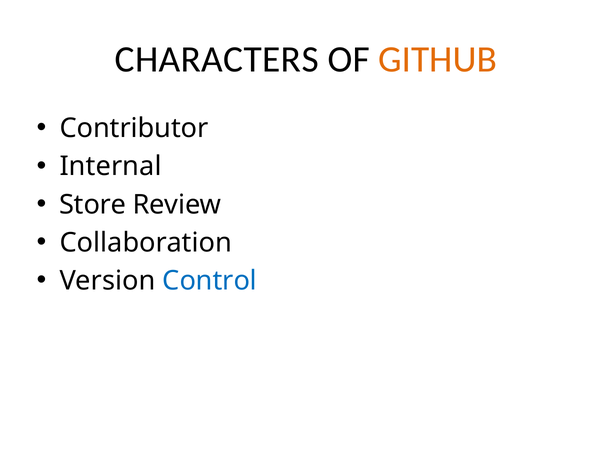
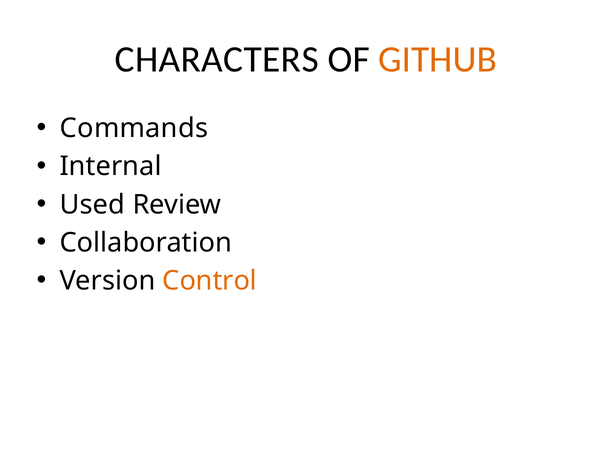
Contributor: Contributor -> Commands (134, 128)
Store: Store -> Used (92, 205)
Control colour: blue -> orange (210, 281)
